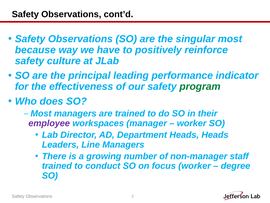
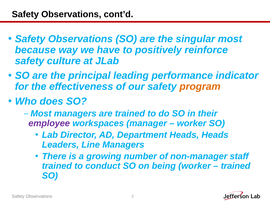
program colour: green -> orange (200, 86)
focus: focus -> being (164, 166)
degree: degree -> trained (236, 166)
